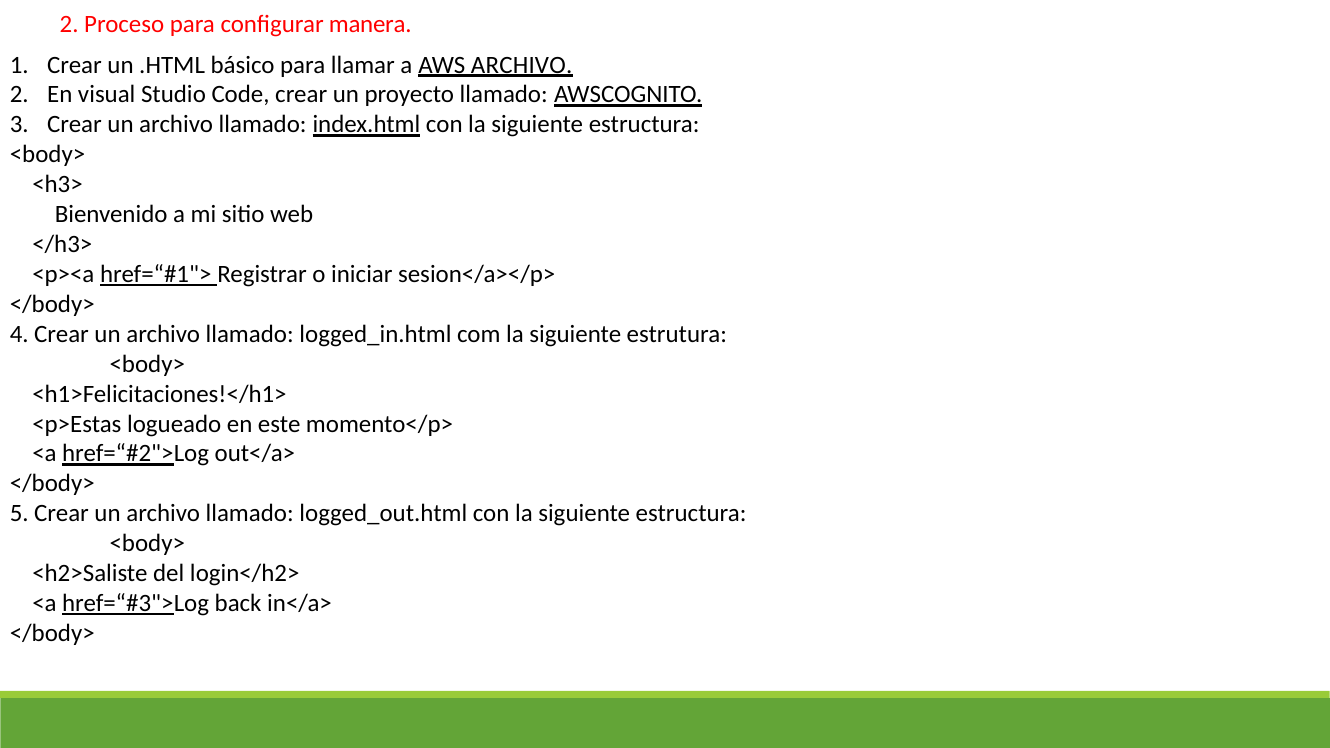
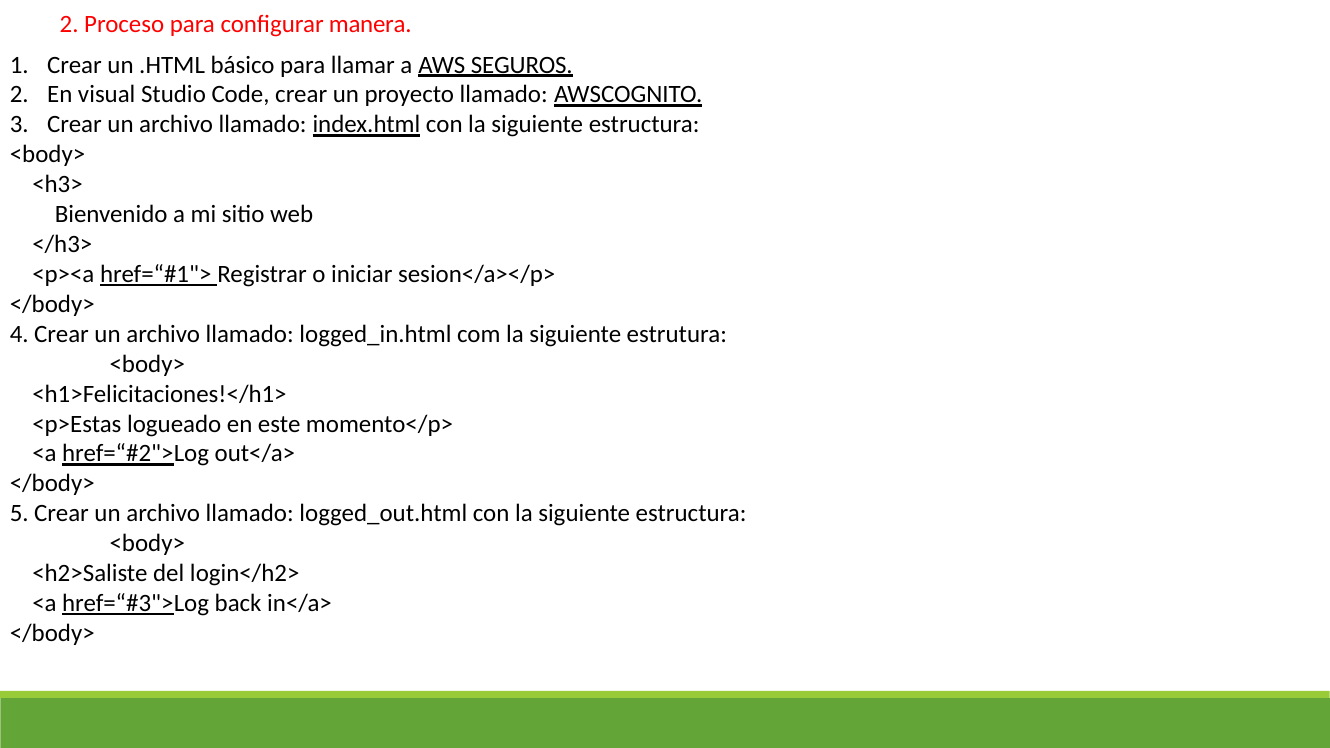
AWS ARCHIVO: ARCHIVO -> SEGUROS (522, 65)
